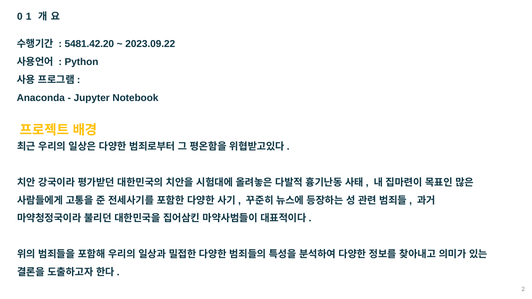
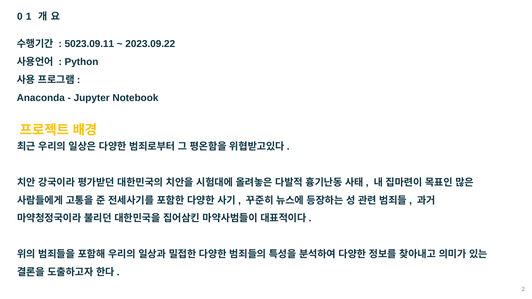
5481.42.20: 5481.42.20 -> 5023.09.11 (89, 44)
